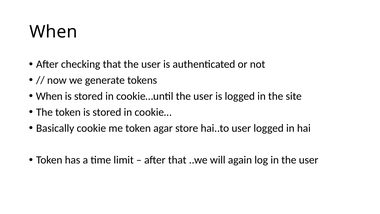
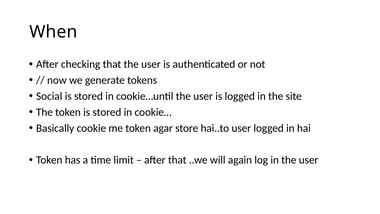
When: When -> Social (49, 96)
